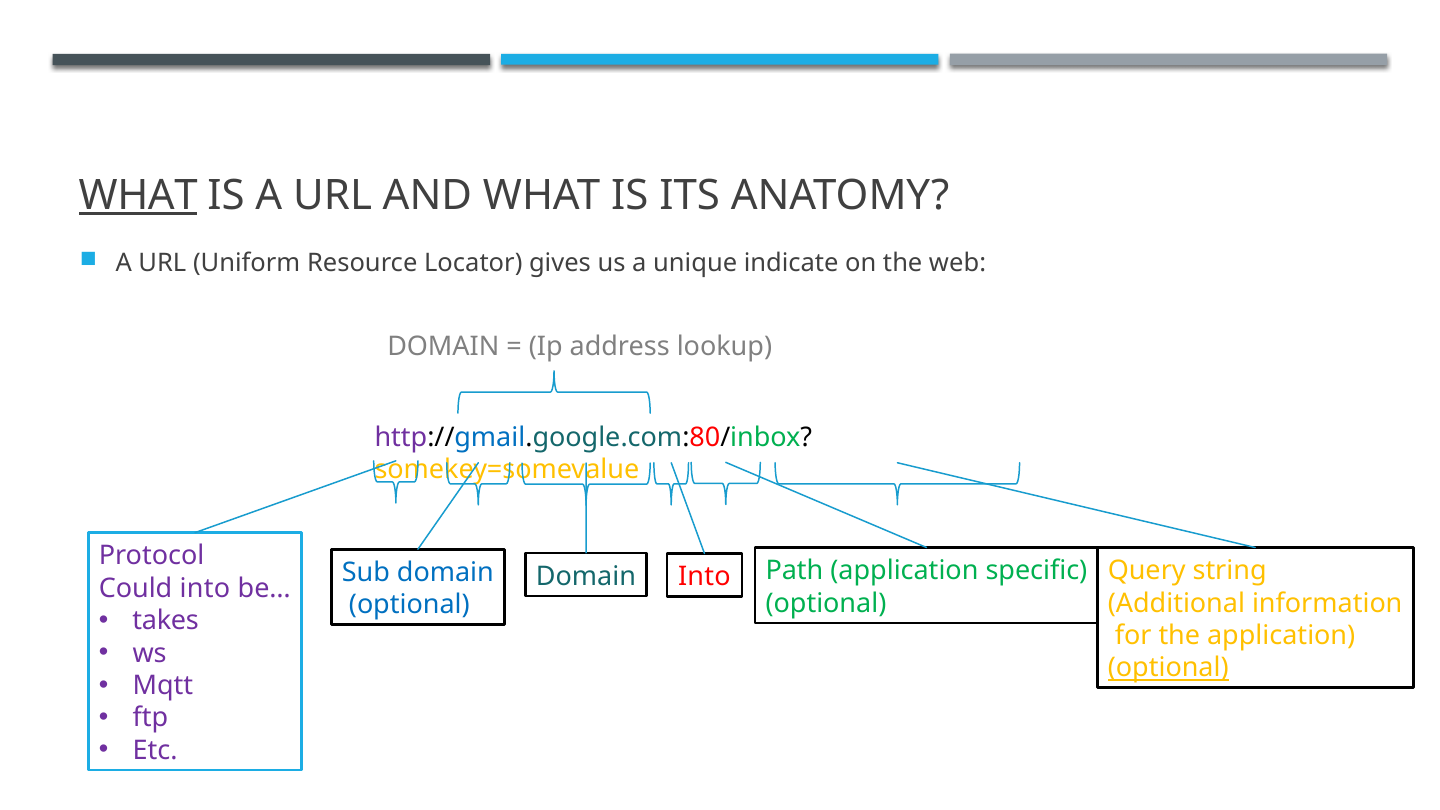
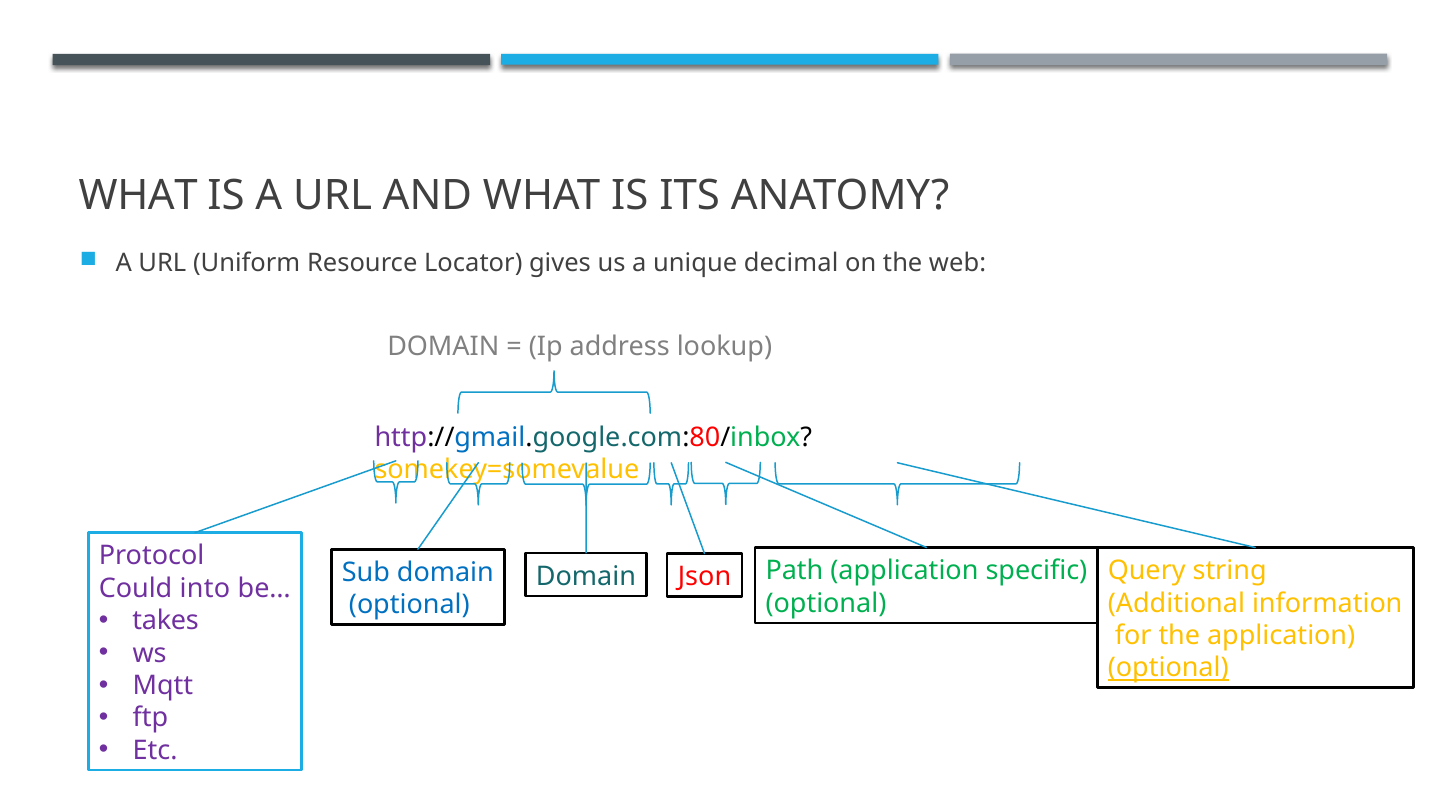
WHAT underline: present -> none (138, 196)
indicate: indicate -> decimal (791, 263)
Into: Into -> Json (705, 577)
